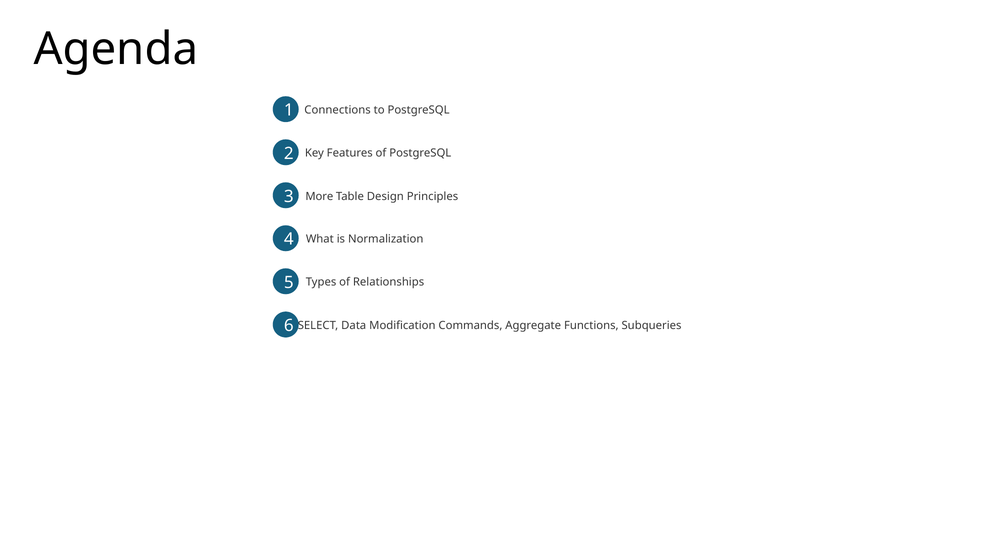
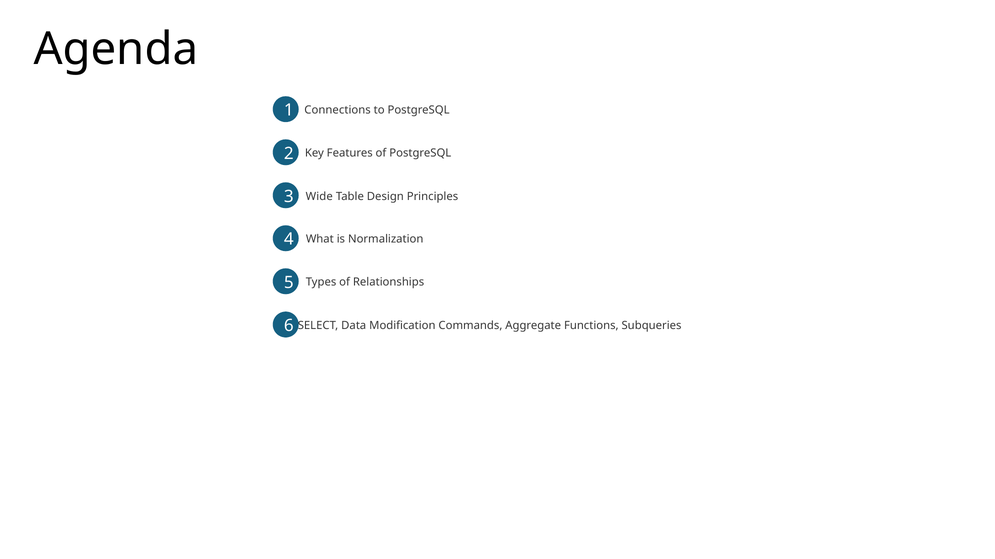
More: More -> Wide (319, 197)
